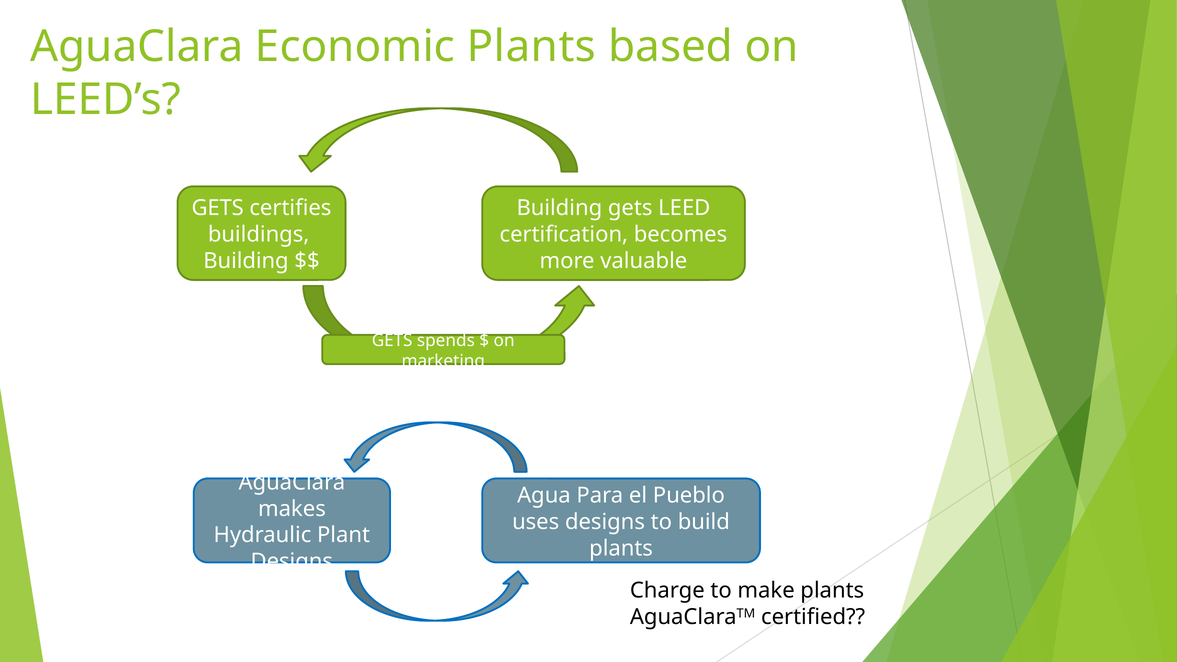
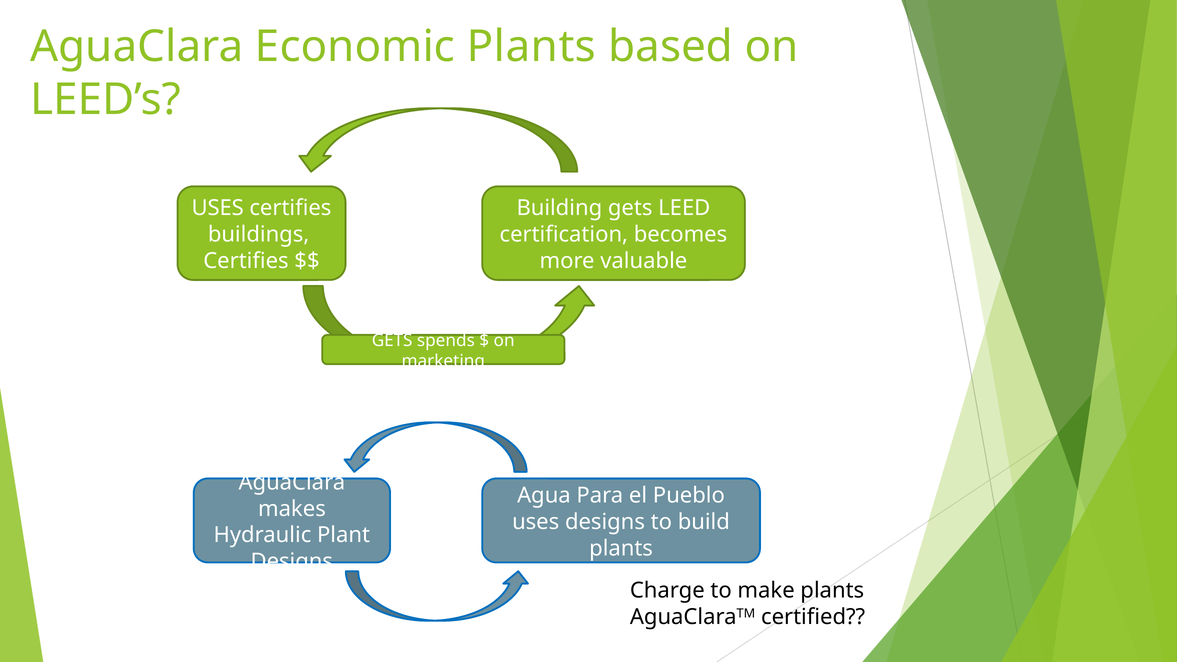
GETS: GETS -> USES (218, 208)
Building: Building -> Certifies (246, 261)
